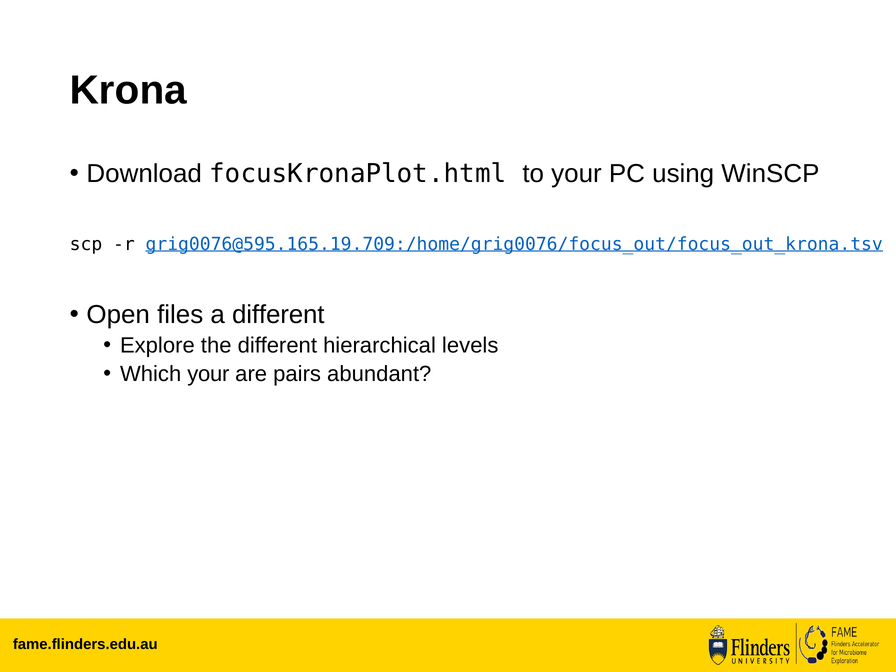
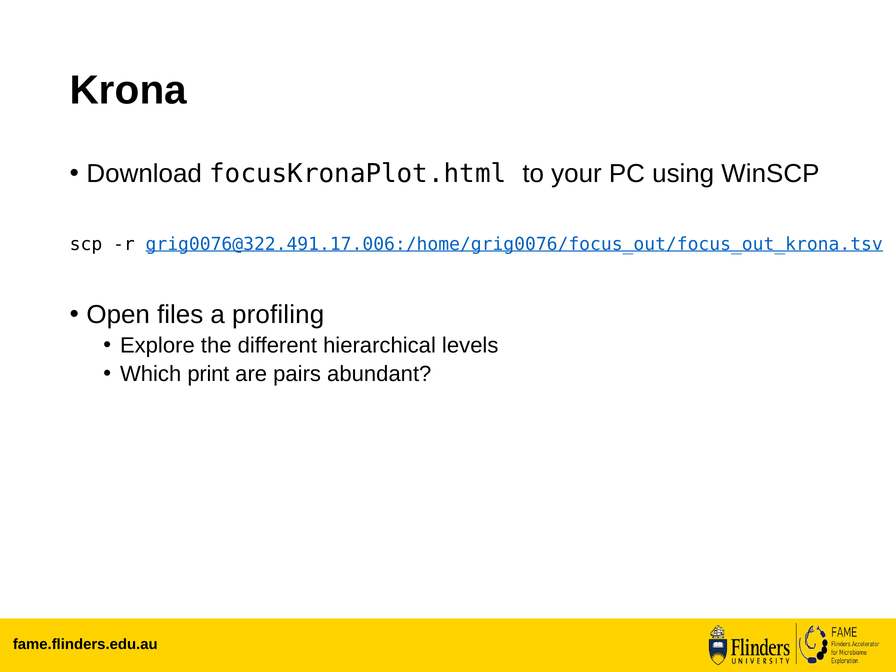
grig0076@595.165.19.709:/home/grig0076/focus_out/focus_out_krona.tsv: grig0076@595.165.19.709:/home/grig0076/focus_out/focus_out_krona.tsv -> grig0076@322.491.17.006:/home/grig0076/focus_out/focus_out_krona.tsv (514, 244)
a different: different -> profiling (278, 315)
Which your: your -> print (208, 374)
